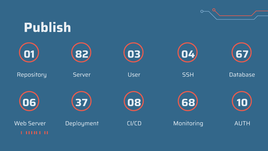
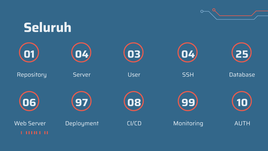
Publish: Publish -> Seluruh (48, 27)
82: 82 -> 04 (82, 54)
67: 67 -> 25 (242, 54)
37: 37 -> 97 (82, 102)
68: 68 -> 99 (188, 102)
